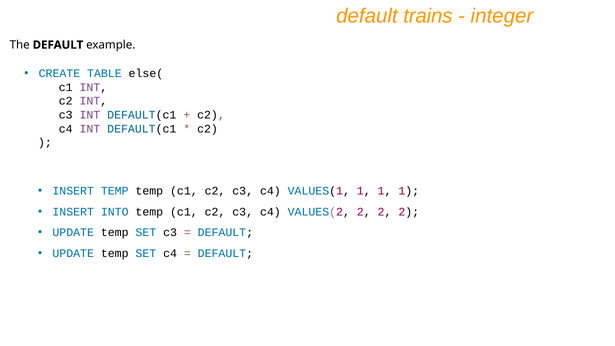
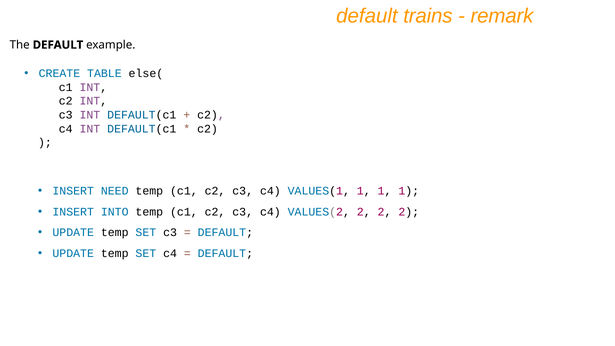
integer: integer -> remark (502, 16)
INSERT TEMP: TEMP -> NEED (115, 191)
